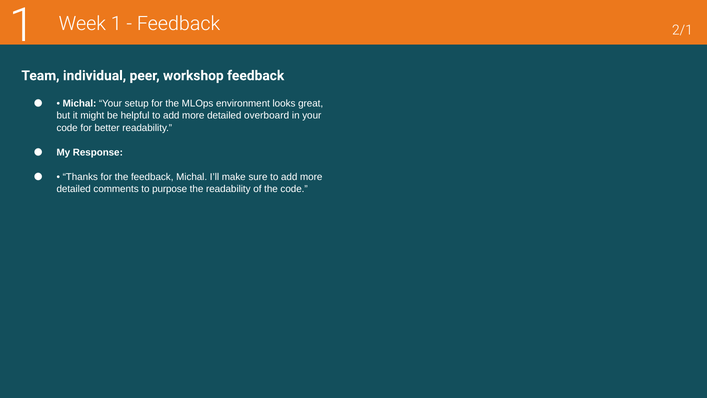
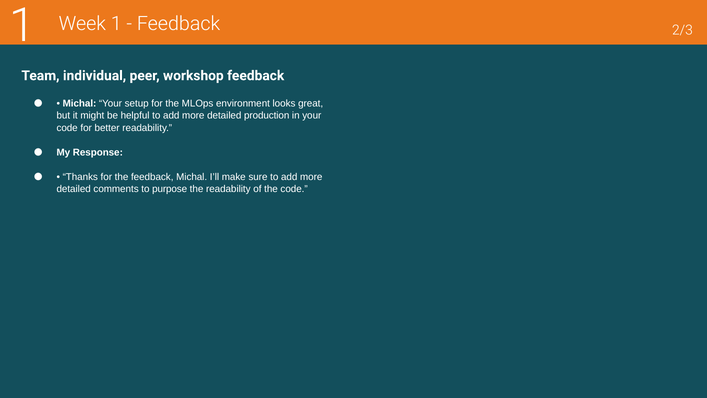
2/1: 2/1 -> 2/3 (682, 30)
overboard: overboard -> production (267, 115)
